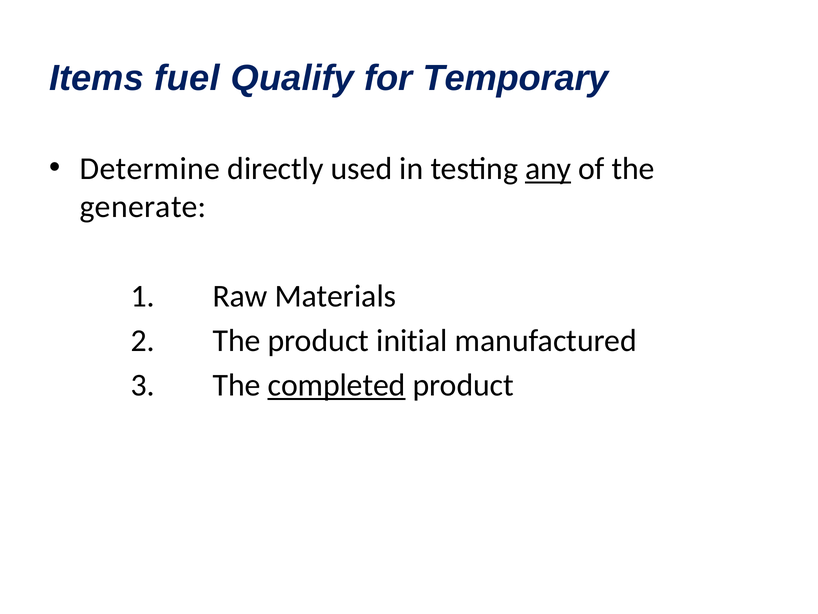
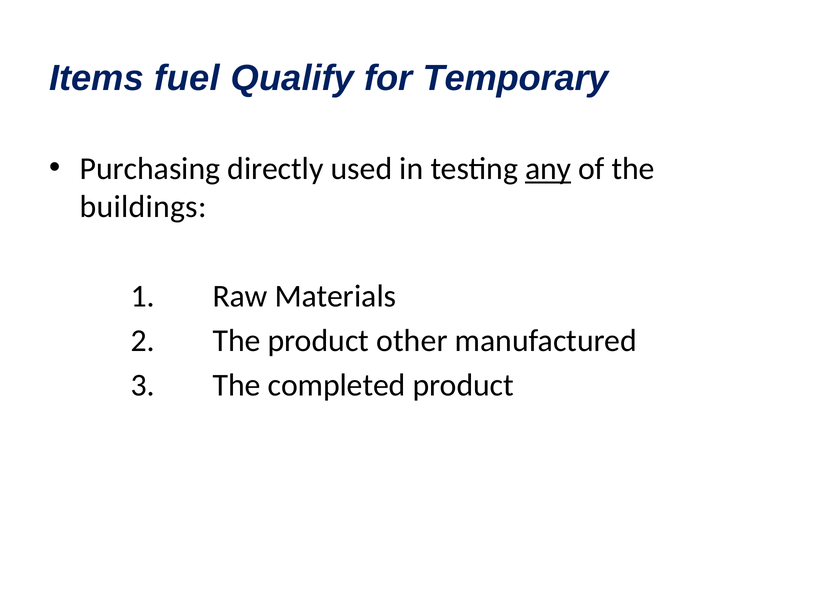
Determine: Determine -> Purchasing (150, 169)
generate: generate -> buildings (143, 207)
initial: initial -> other (412, 340)
completed underline: present -> none (337, 385)
